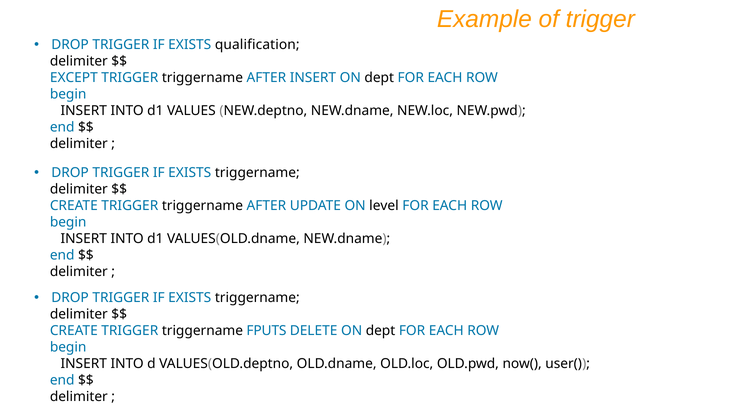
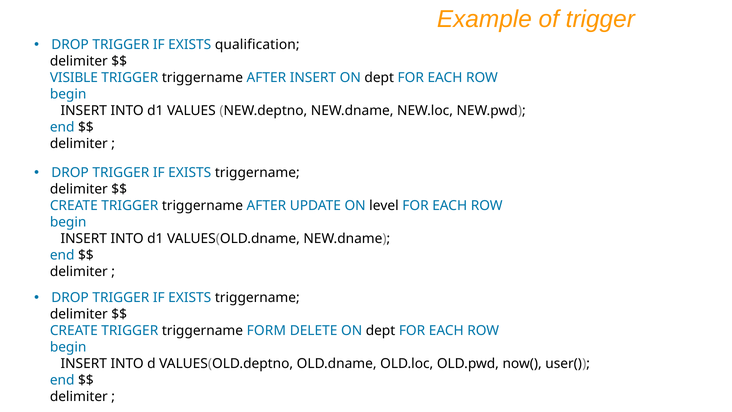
EXCEPT: EXCEPT -> VISIBLE (74, 78)
FPUTS: FPUTS -> FORM (266, 331)
